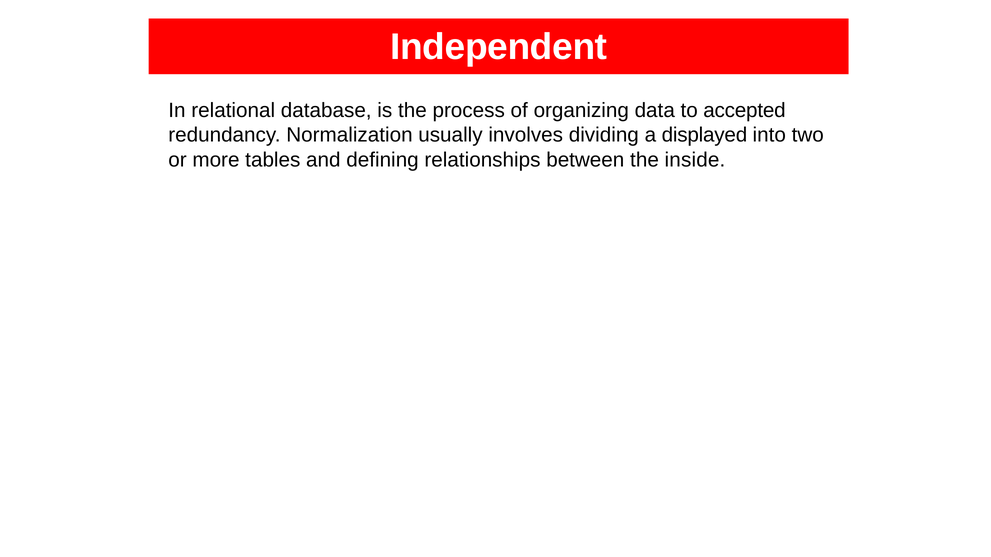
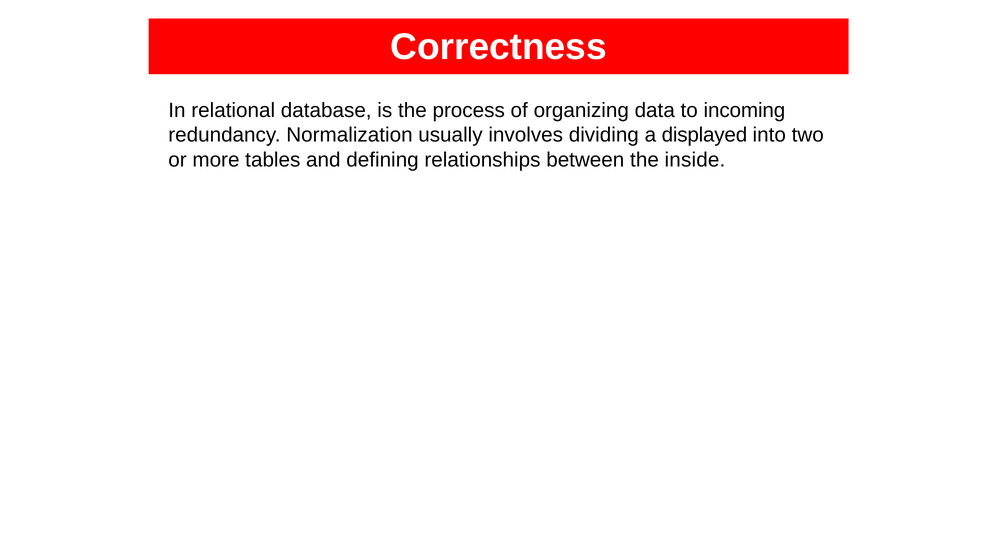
Independent: Independent -> Correctness (499, 47)
accepted: accepted -> incoming (744, 110)
